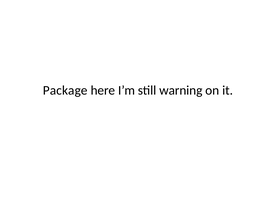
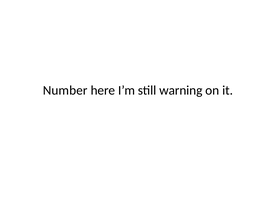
Package: Package -> Number (65, 90)
